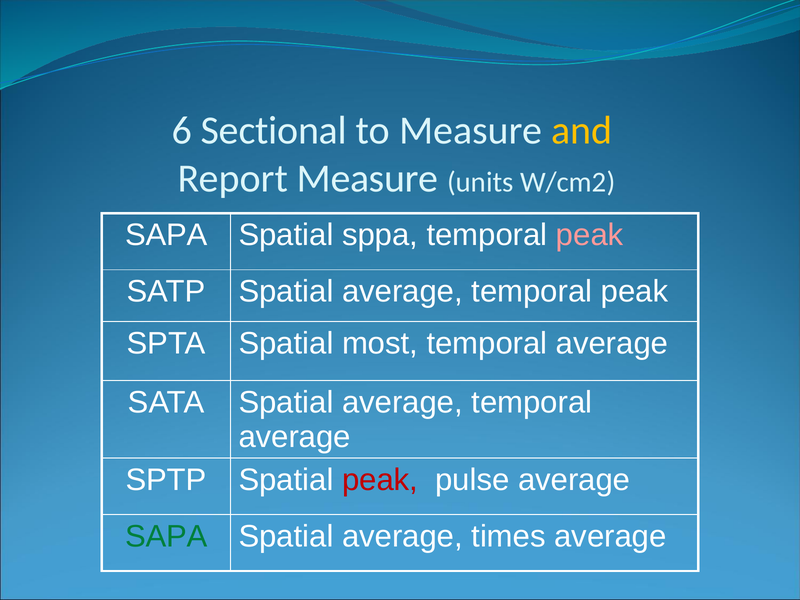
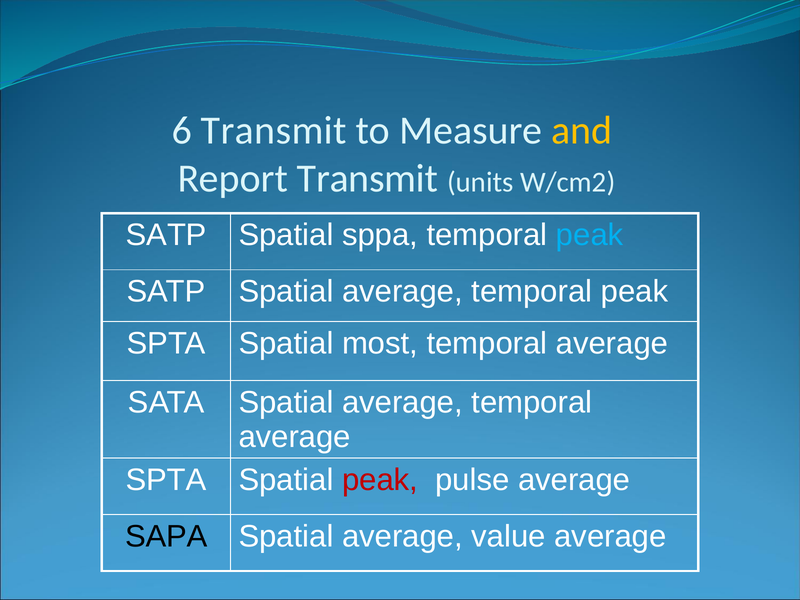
6 Sectional: Sectional -> Transmit (274, 131)
Report Measure: Measure -> Transmit (368, 179)
SAPA: SAPA -> SATP (166, 235)
peak colour: pink -> light blue (590, 235)
SPTP: SPTP -> SPTA (166, 480)
SAPA colour: green -> black (166, 536)
times: times -> value (509, 536)
